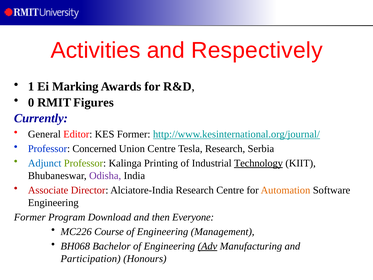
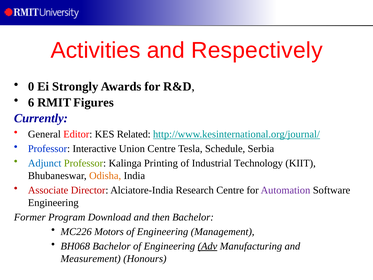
1: 1 -> 0 (31, 86)
Marking: Marking -> Strongly (75, 86)
0: 0 -> 6 (31, 102)
KES Former: Former -> Related (134, 134)
Concerned: Concerned -> Interactive (94, 149)
Tesla Research: Research -> Schedule (225, 149)
Technology underline: present -> none (258, 163)
Odisha colour: purple -> orange (105, 176)
Automation colour: orange -> purple (285, 190)
then Everyone: Everyone -> Bachelor (193, 217)
Course: Course -> Motors (109, 231)
Participation: Participation -> Measurement (91, 258)
